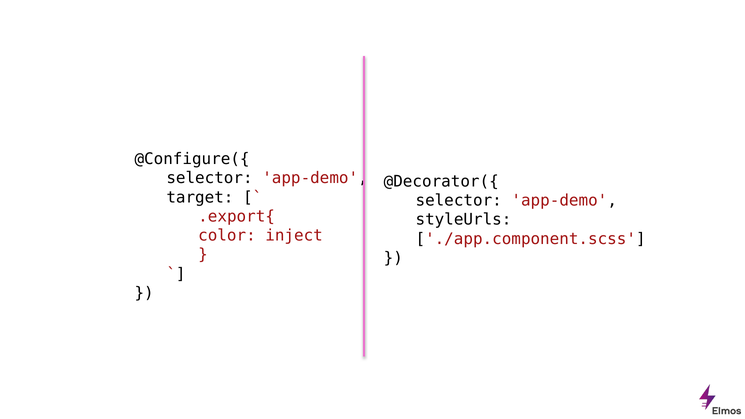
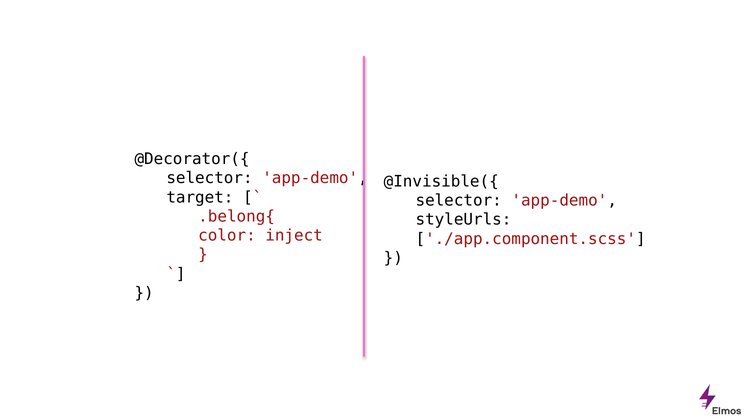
@Configure({: @Configure({ -> @Decorator({ (192, 159)
@Decorator({: @Decorator({ -> @Invisible({ (441, 182)
.export{: .export{ -> .belong{ (237, 217)
